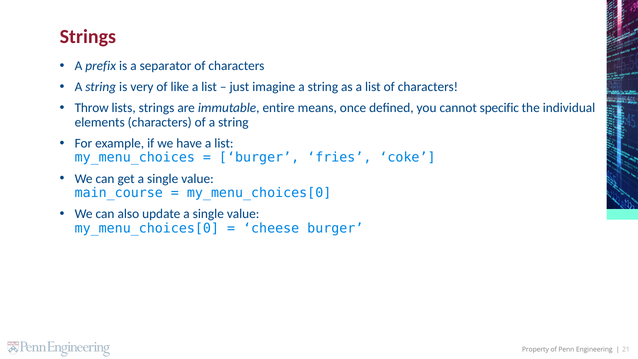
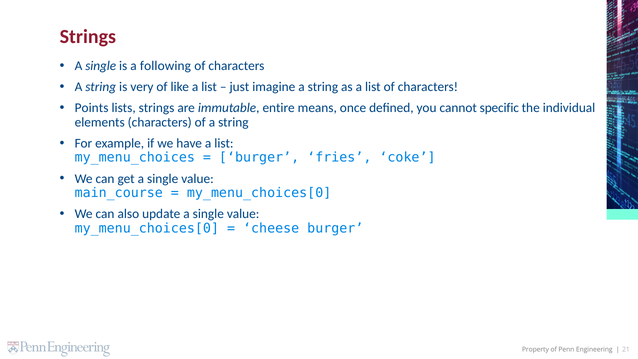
prefix: prefix -> single (101, 66)
separator: separator -> following (165, 66)
Throw: Throw -> Points (92, 108)
